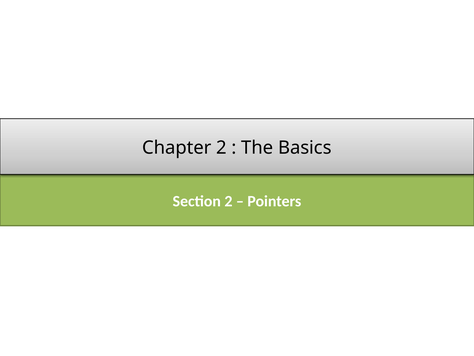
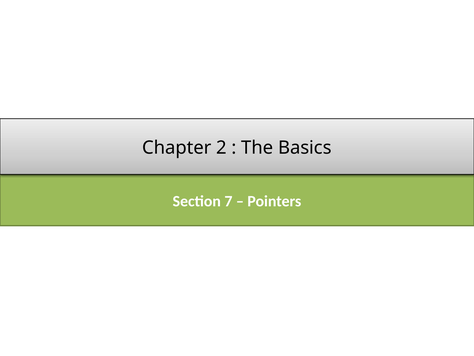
Section 2: 2 -> 7 (228, 201)
